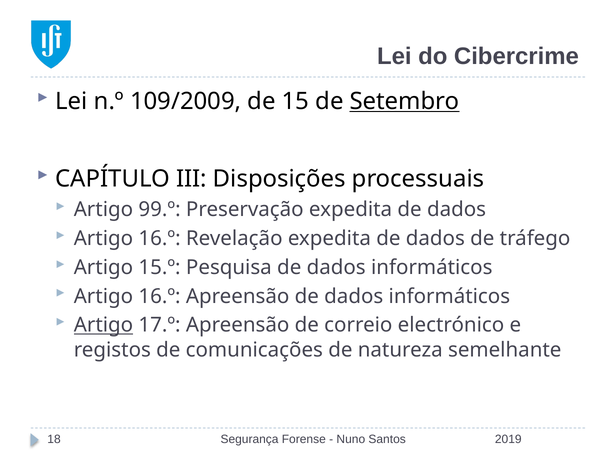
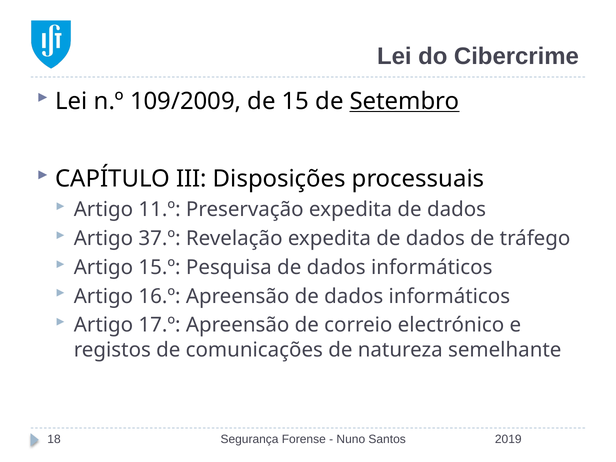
99.º: 99.º -> 11.º (160, 210)
16.º: 16.º -> 37.º (160, 238)
Artigo underline: present -> none (103, 325)
